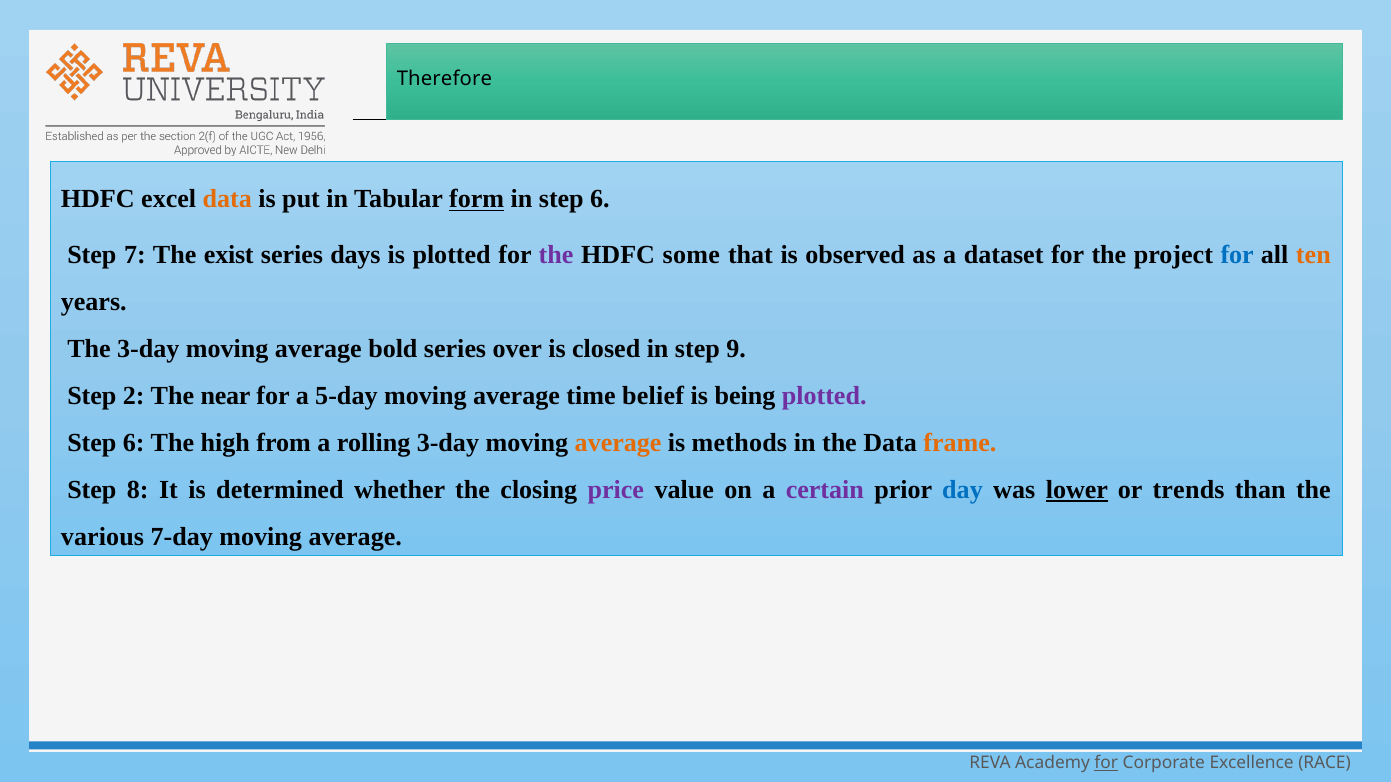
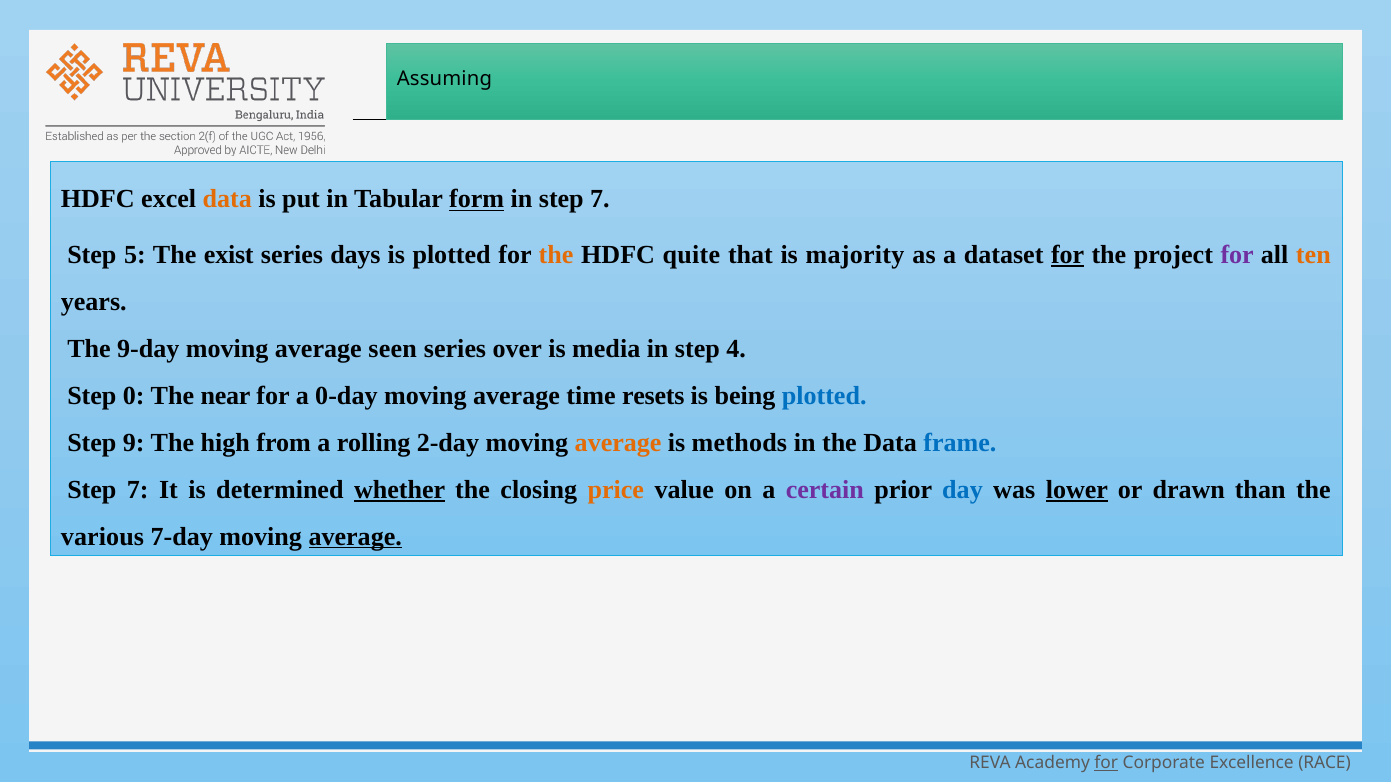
Therefore: Therefore -> Assuming (444, 78)
in step 6: 6 -> 7 (600, 199)
7: 7 -> 5 (135, 255)
the colour: purple -> orange (556, 255)
some: some -> quite (691, 255)
observed: observed -> majority (855, 255)
for underline: none -> present (1068, 255)
for colour: blue -> purple (1237, 255)
The 3-day: 3-day -> 9-day (148, 349)
bold: bold -> seen (393, 349)
closed: closed -> media (606, 349)
9: 9 -> 4 (736, 349)
2: 2 -> 0 (134, 396)
5-day: 5-day -> 0-day (346, 396)
belief: belief -> resets (653, 396)
plotted colour: purple -> blue (824, 396)
6: 6 -> 9 (134, 443)
rolling 3-day: 3-day -> 2-day (448, 443)
frame colour: orange -> blue (960, 443)
8: 8 -> 7 (138, 490)
whether underline: none -> present (400, 490)
price colour: purple -> orange (616, 490)
trends: trends -> drawn (1189, 490)
average underline: none -> present (355, 537)
